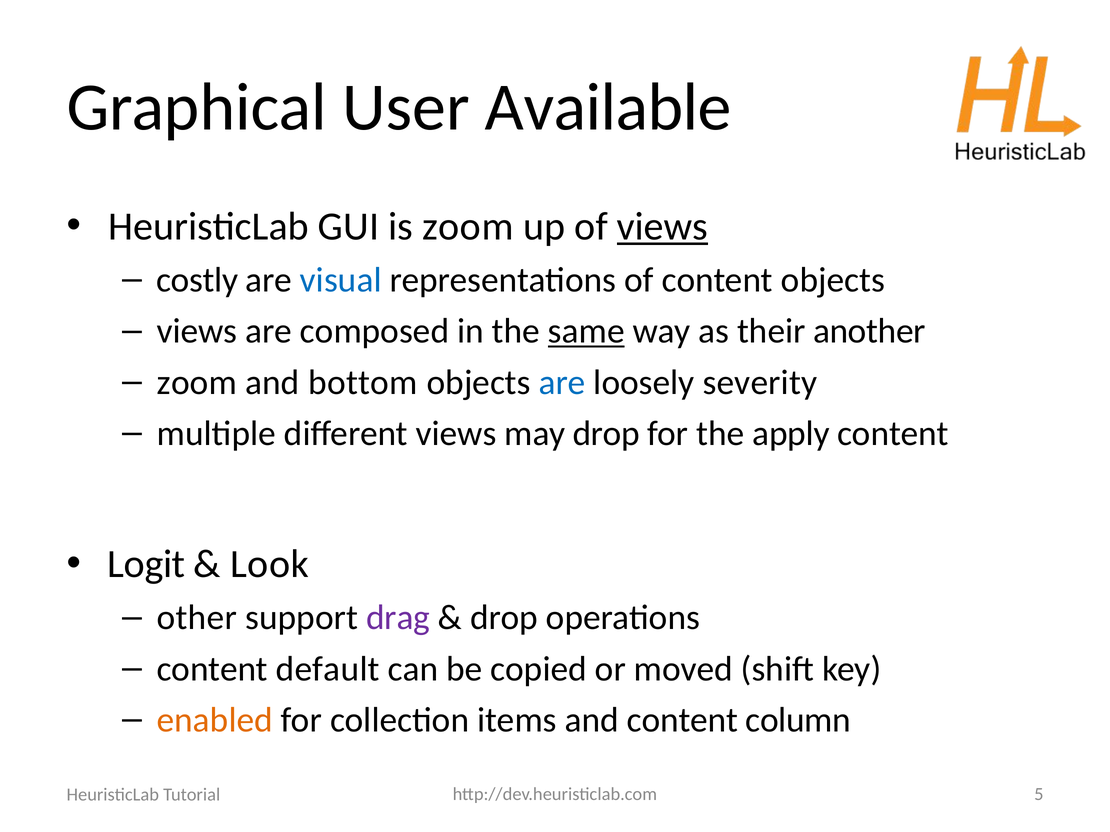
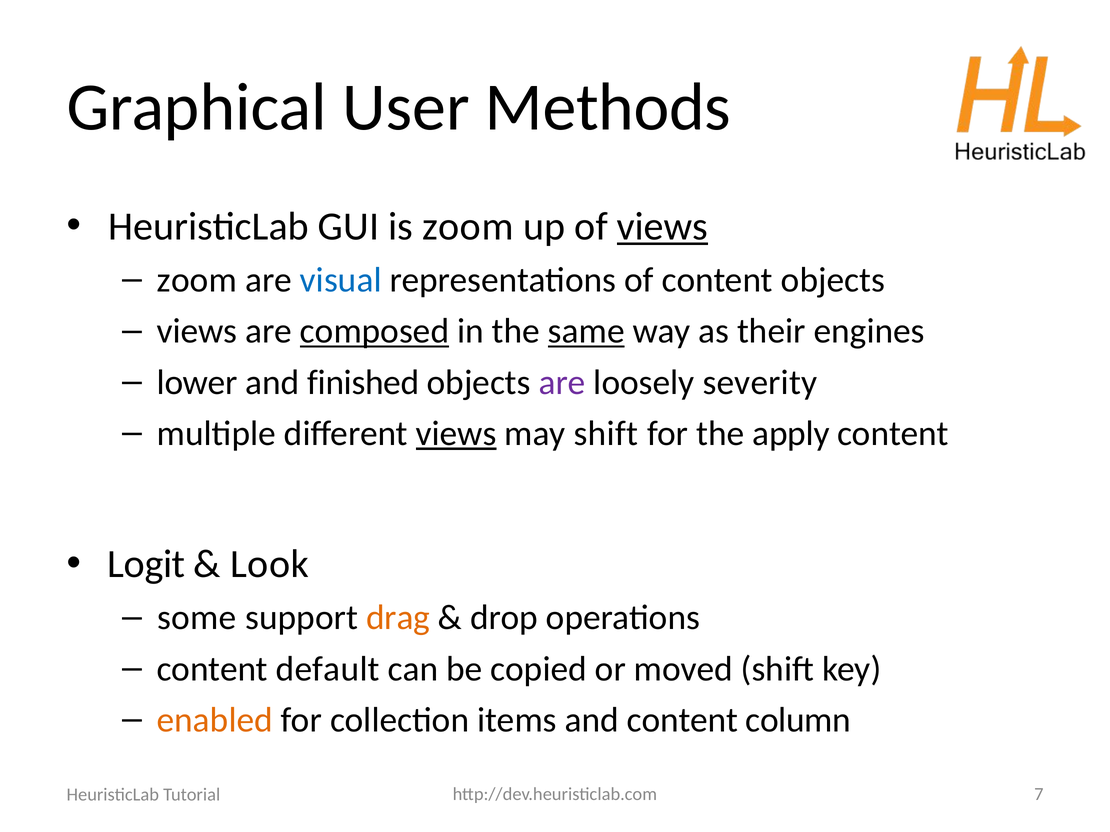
Available: Available -> Methods (608, 107)
costly: costly -> zoom (197, 280)
composed underline: none -> present (374, 331)
another: another -> engines (869, 331)
zoom: zoom -> lower (197, 383)
bottom: bottom -> finished (363, 383)
are colour: blue -> purple (562, 383)
views underline: none -> present (456, 434)
may drop: drop -> shift (606, 434)
other: other -> some (197, 618)
drag colour: purple -> orange (398, 618)
5: 5 -> 7 (1039, 795)
